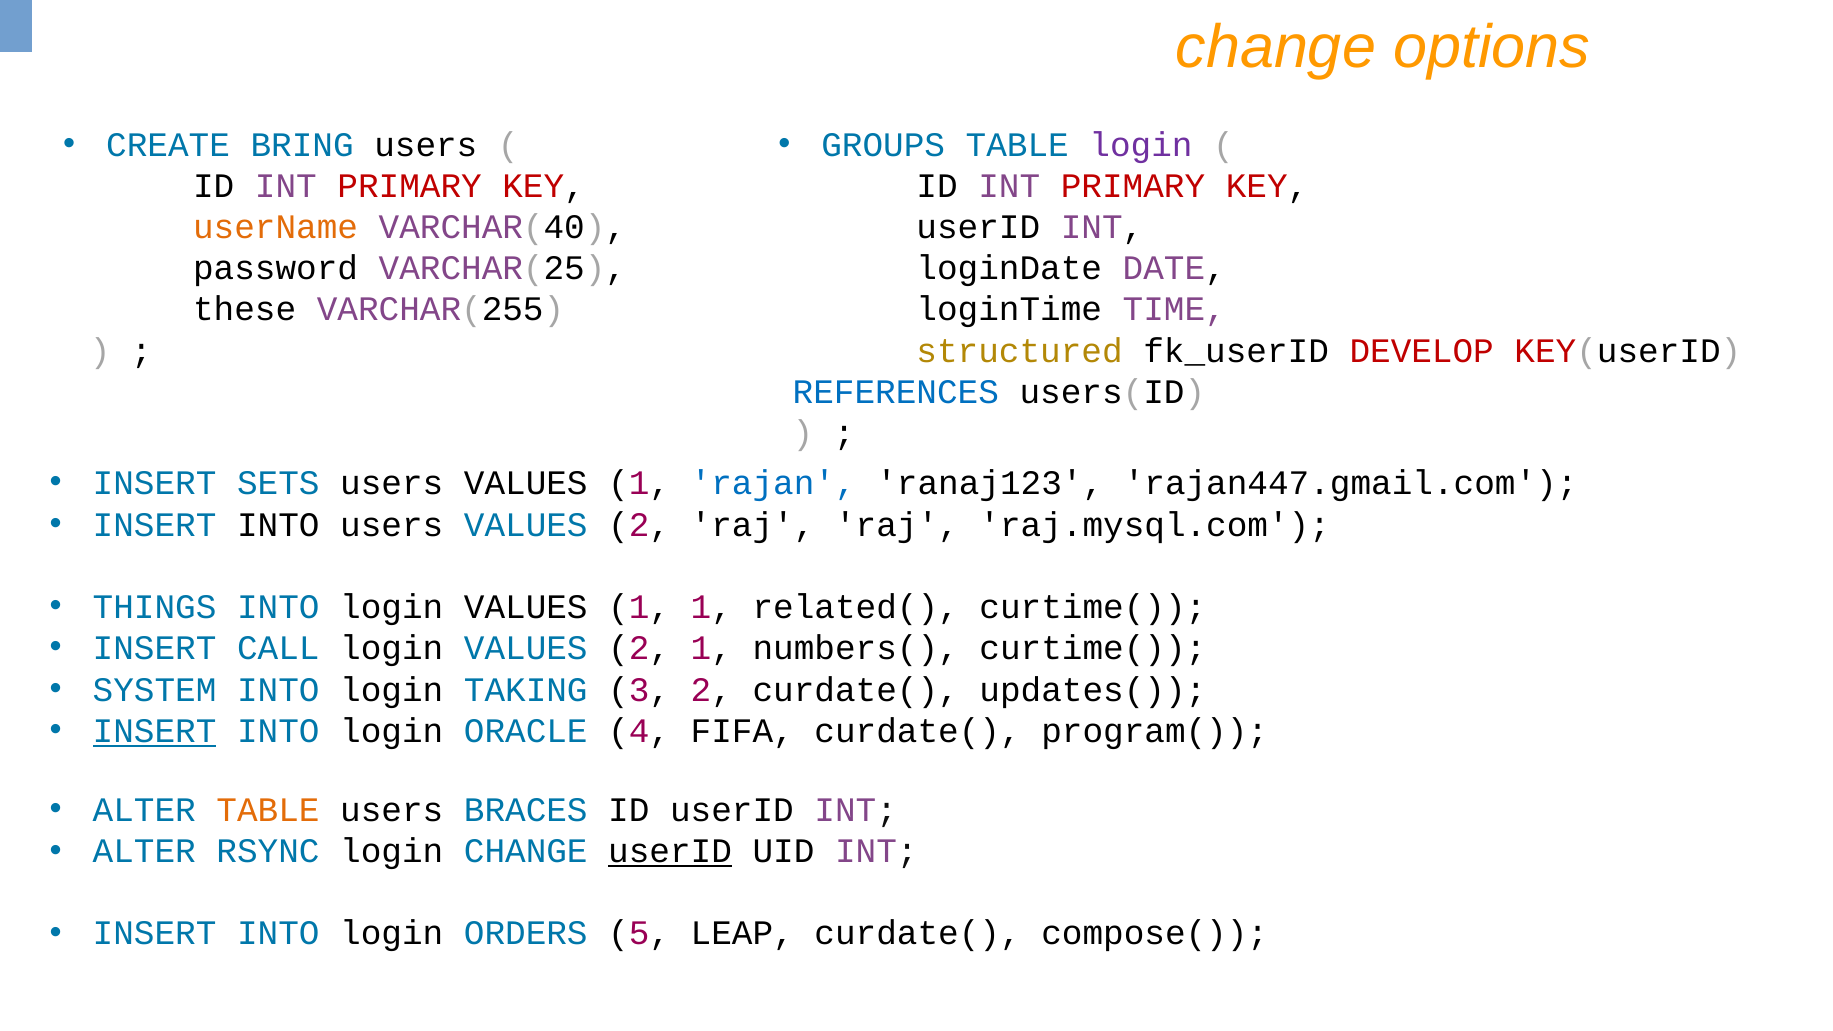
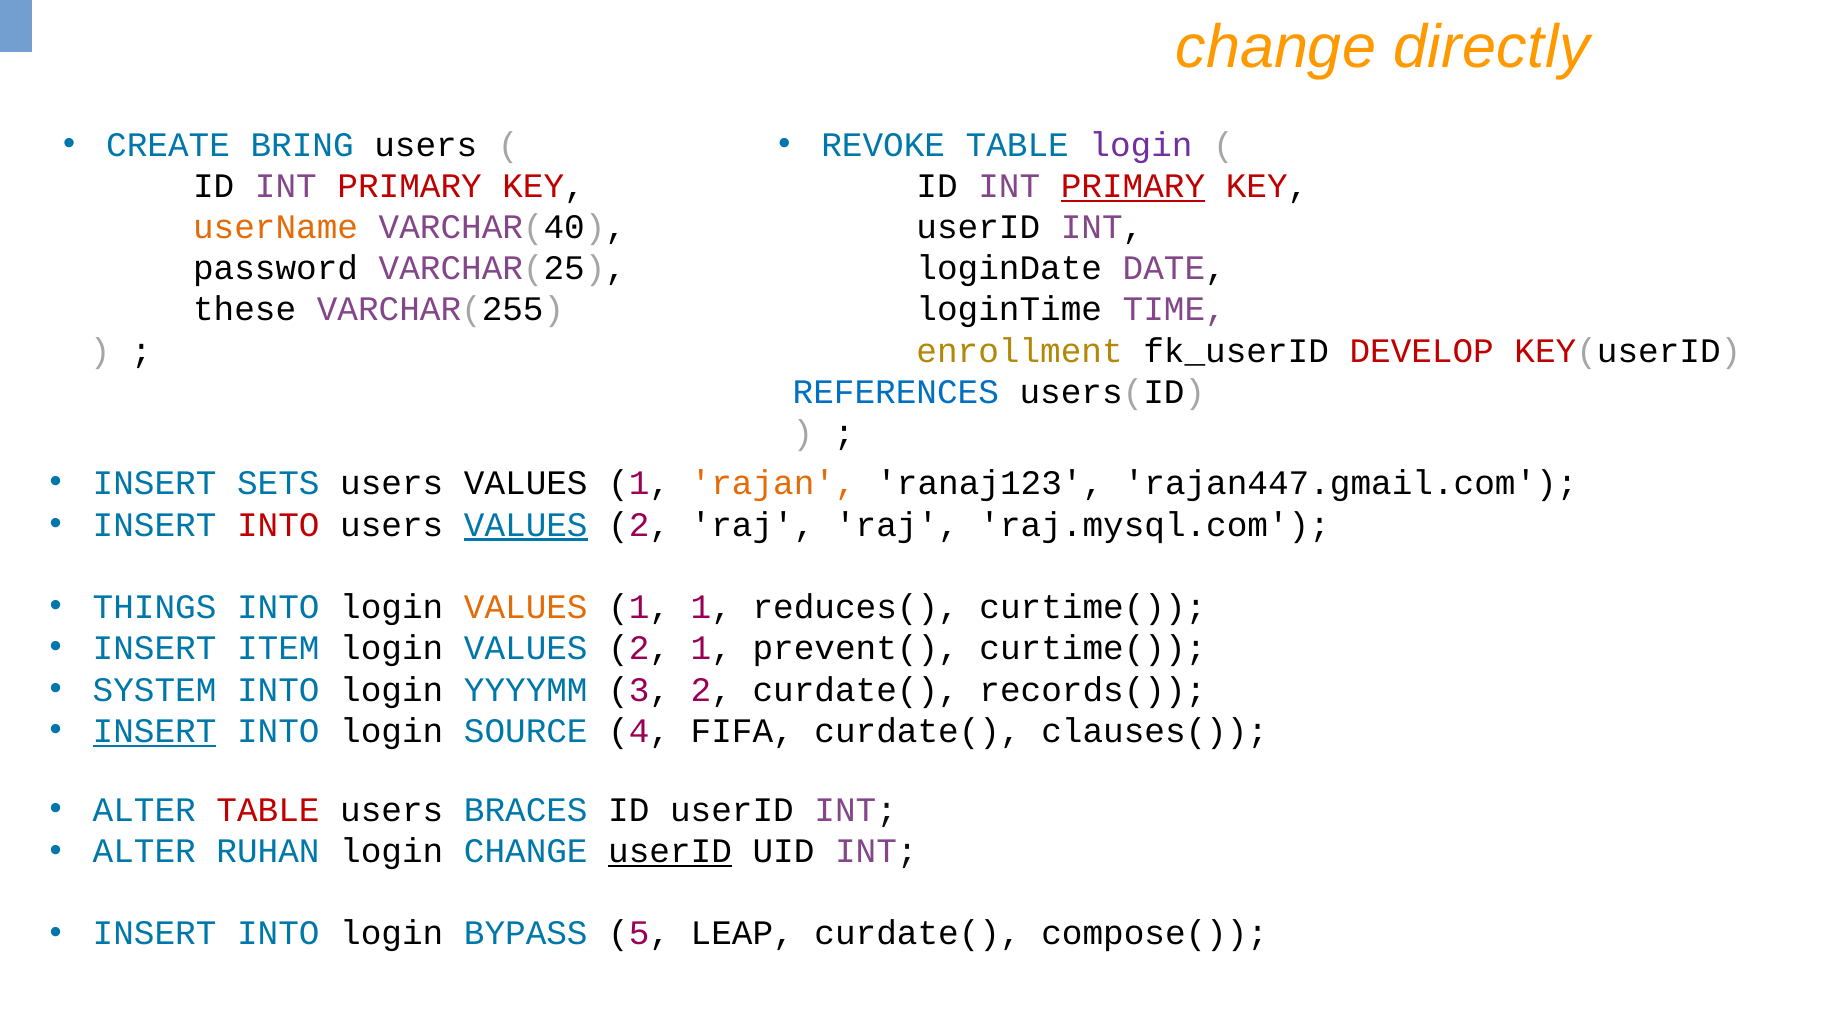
options: options -> directly (1491, 48)
GROUPS: GROUPS -> REVOKE (883, 145)
PRIMARY underline: none -> present (1133, 186)
structured: structured -> enrollment (1020, 351)
rajan colour: blue -> orange (773, 484)
INTO colour: black -> red (278, 525)
VALUES underline: none -> present (526, 525)
VALUES colour: black -> orange (526, 607)
related(: related( -> reduces( (856, 607)
CALL: CALL -> ITEM (278, 648)
numbers(: numbers( -> prevent( (856, 648)
TAKING: TAKING -> YYYYMM (526, 690)
updates(: updates( -> records( (1093, 690)
ORACLE: ORACLE -> SOURCE (526, 731)
program(: program( -> clauses( (1155, 731)
TABLE colour: orange -> red (268, 810)
RSYNC: RSYNC -> RUHAN (268, 852)
ORDERS: ORDERS -> BYPASS (526, 934)
